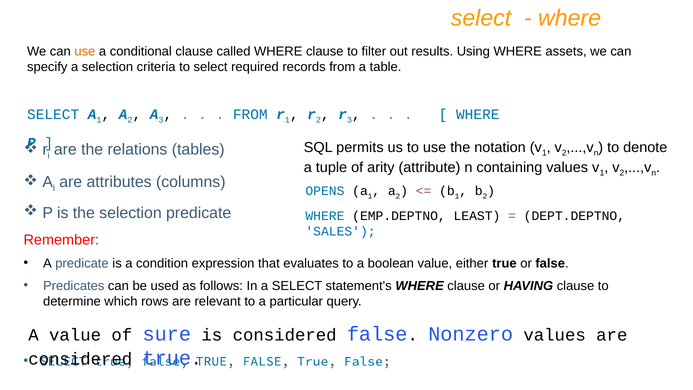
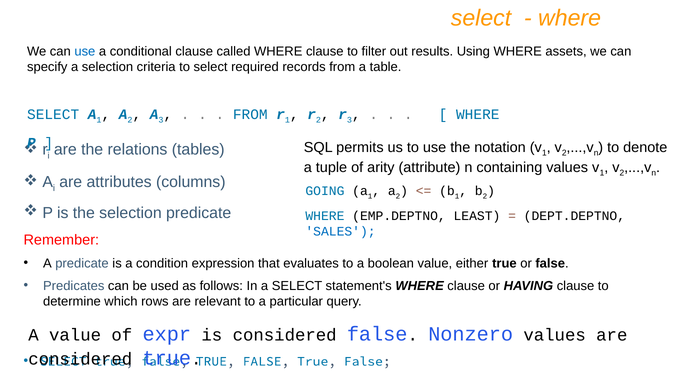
use colour: orange -> blue (85, 51)
OPENS: OPENS -> GOING (325, 191)
sure: sure -> expr (167, 334)
